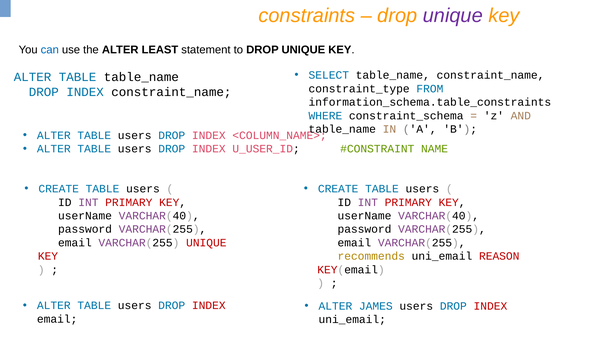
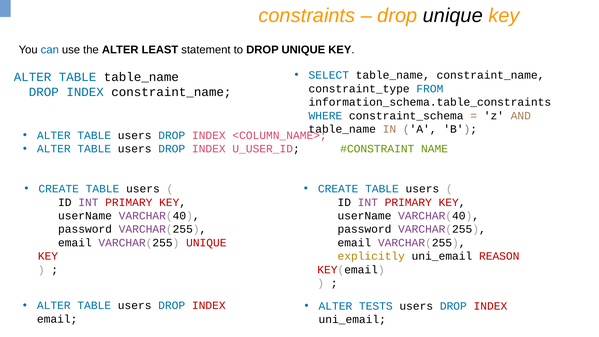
unique colour: purple -> black (453, 16)
recommends: recommends -> explicitly (371, 256)
JAMES: JAMES -> TESTS (376, 306)
